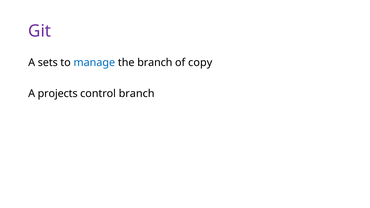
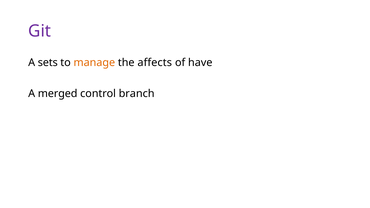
manage colour: blue -> orange (94, 63)
the branch: branch -> affects (155, 63)
copy: copy -> have (200, 63)
projects: projects -> merged (58, 94)
